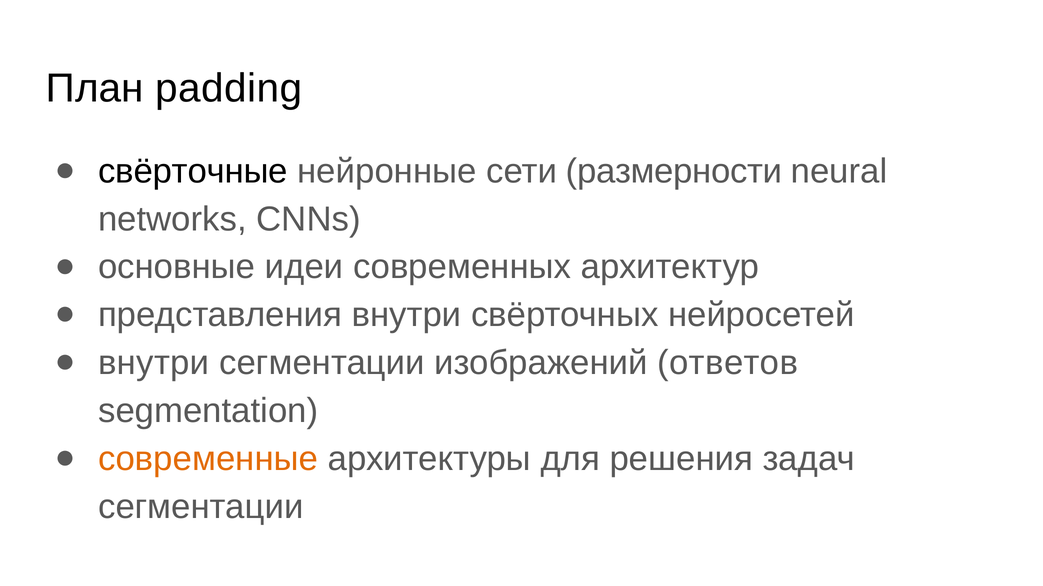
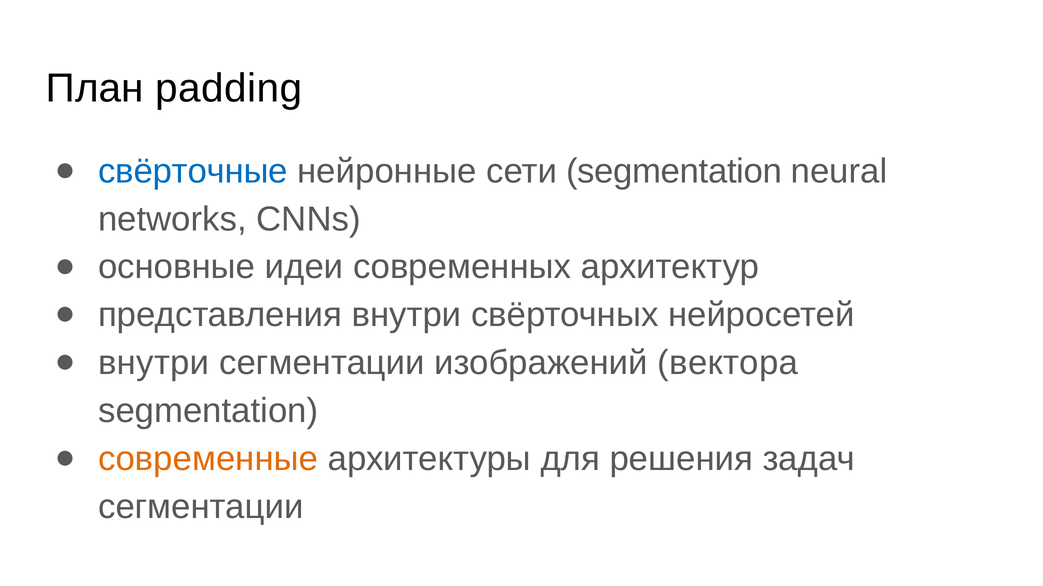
свёрточные colour: black -> blue (193, 171)
сети размерности: размерности -> segmentation (674, 171)
ответов: ответов -> вектора (728, 363)
